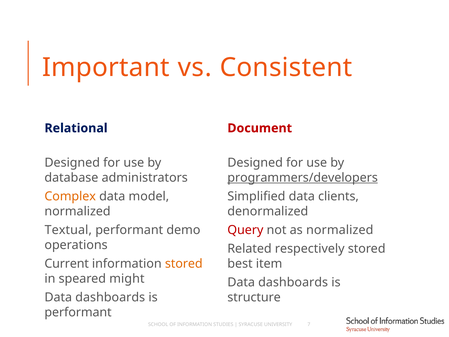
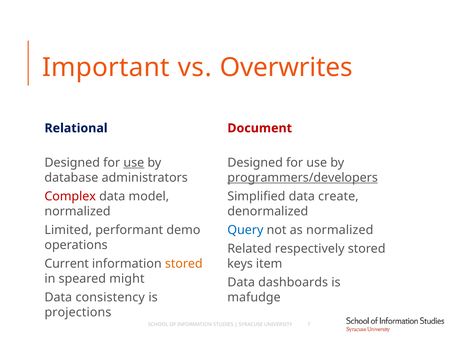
Consistent: Consistent -> Overwrites (286, 67)
use underline: none -> present (134, 162)
Complex colour: orange -> red (70, 196)
clients: clients -> create (338, 196)
Textual: Textual -> Limited (68, 230)
Query colour: red -> blue (245, 230)
best: best -> keys (240, 264)
dashboards: dashboards -> consistency (110, 297)
structure: structure -> mafudge (254, 297)
performant: performant -> projections (78, 312)
